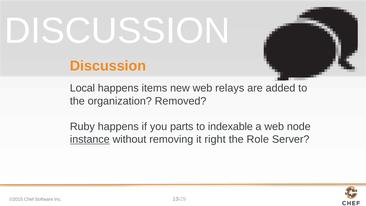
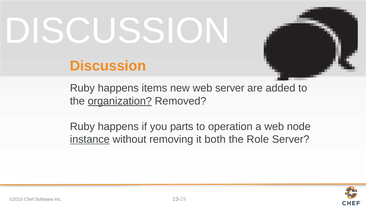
Local: Local -> Ruby (82, 88)
web relays: relays -> server (230, 88)
organization underline: none -> present (120, 101)
indexable: indexable -> operation (230, 127)
right: right -> both (215, 139)
